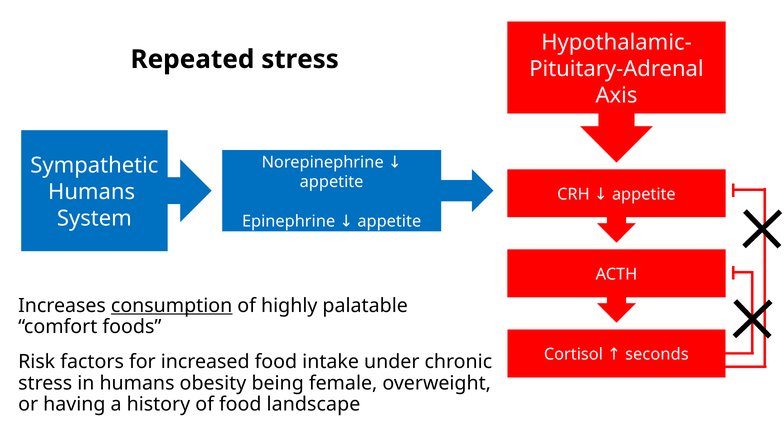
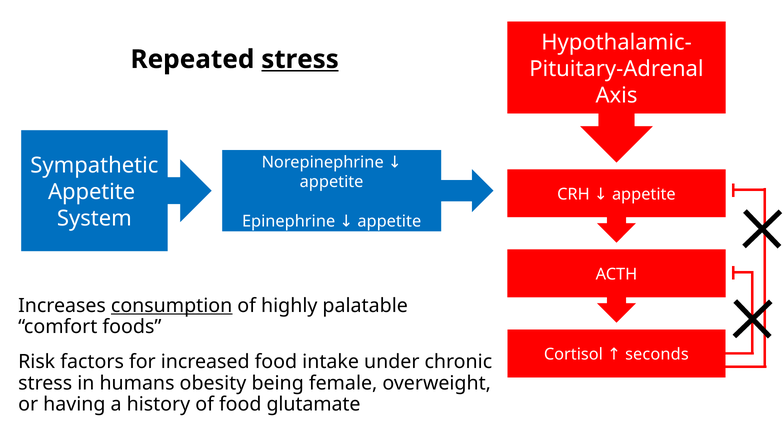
stress underline: none -> present (300, 59)
Humans: Humans -> Appetite (92, 192)
landscape: landscape -> glutamate (314, 404)
